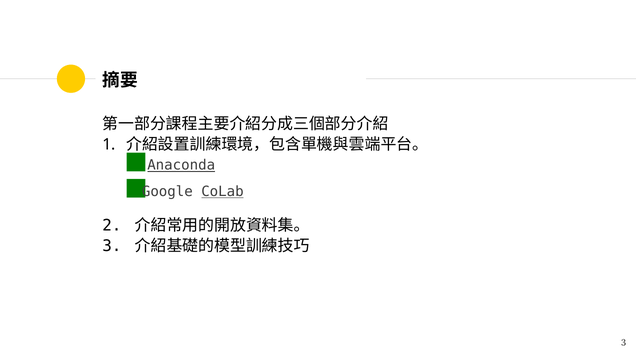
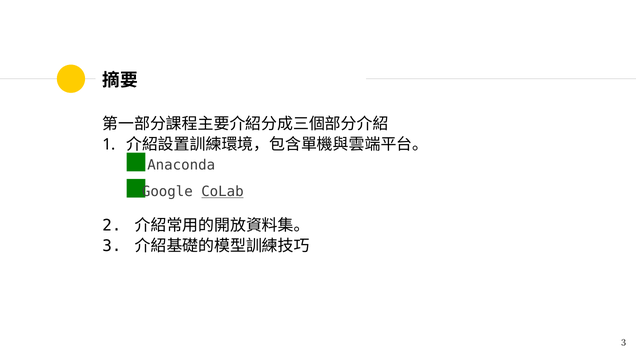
Anaconda underline: present -> none (181, 165)
